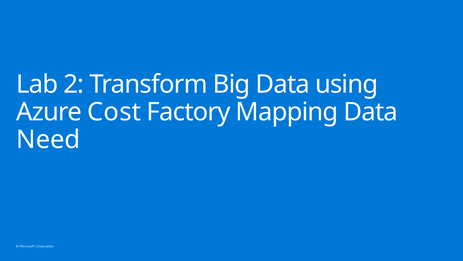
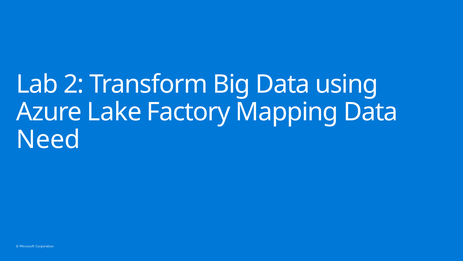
Cost: Cost -> Lake (114, 112)
